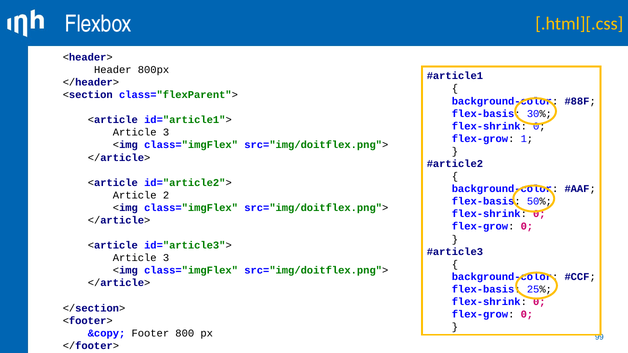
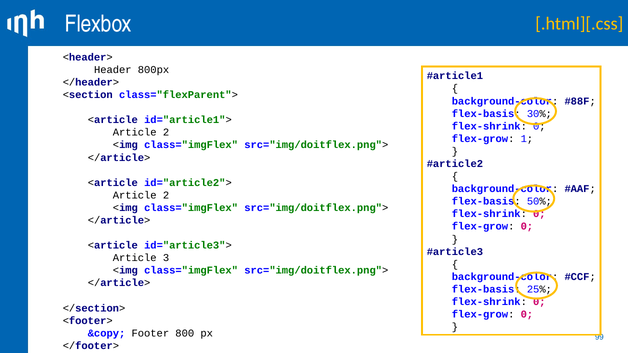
3: 3 -> 2 (166, 133)
